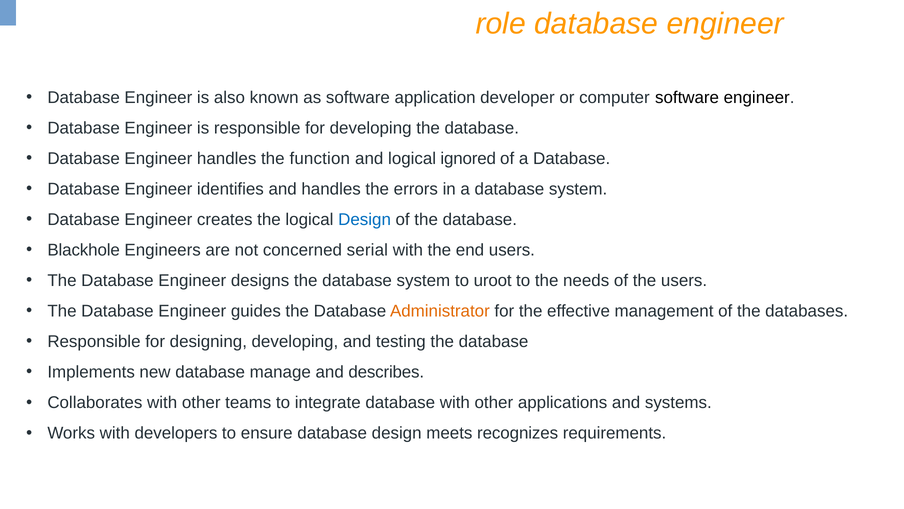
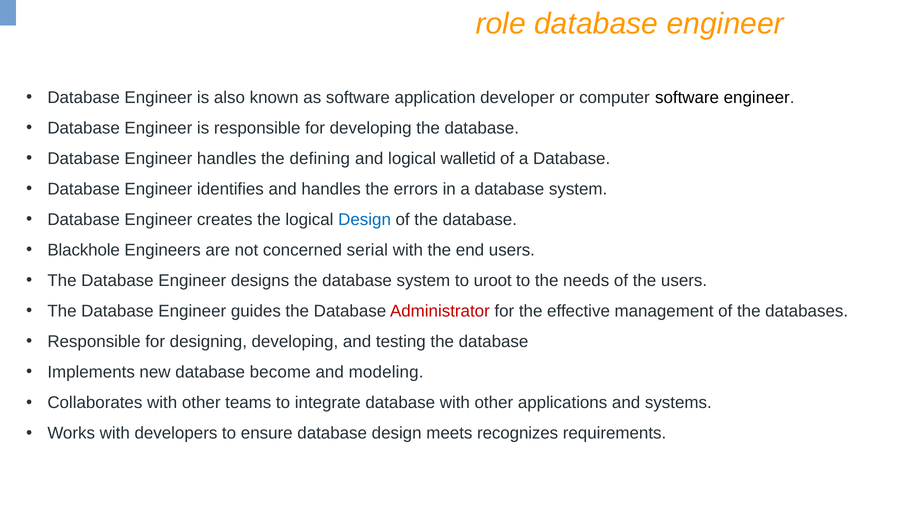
function: function -> defining (320, 158)
ignored: ignored -> walletid (468, 158)
Administrator colour: orange -> red (440, 311)
manage: manage -> become (280, 372)
describes: describes -> modeling (386, 372)
